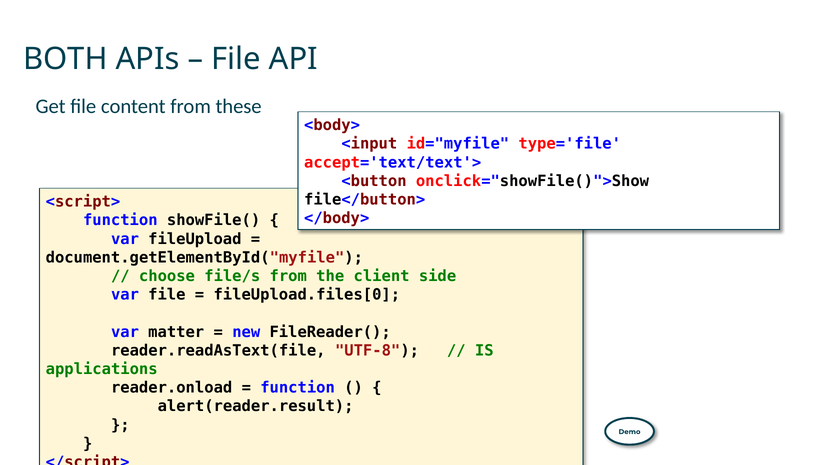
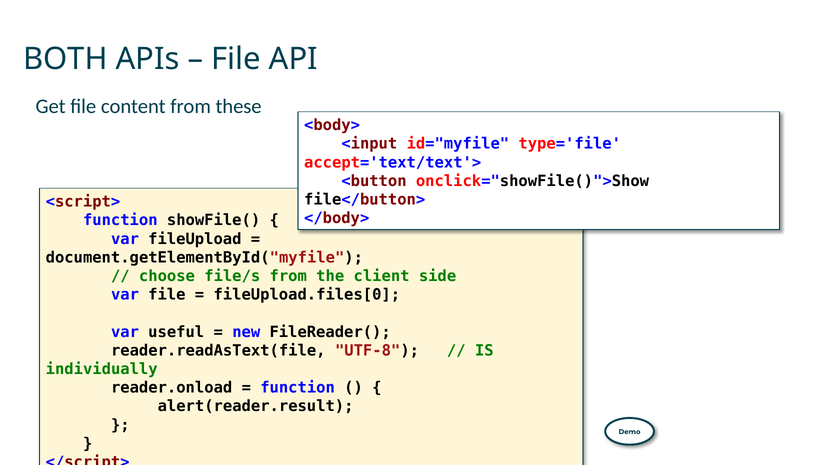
matter: matter -> useful (176, 332)
applications: applications -> individually (102, 369)
